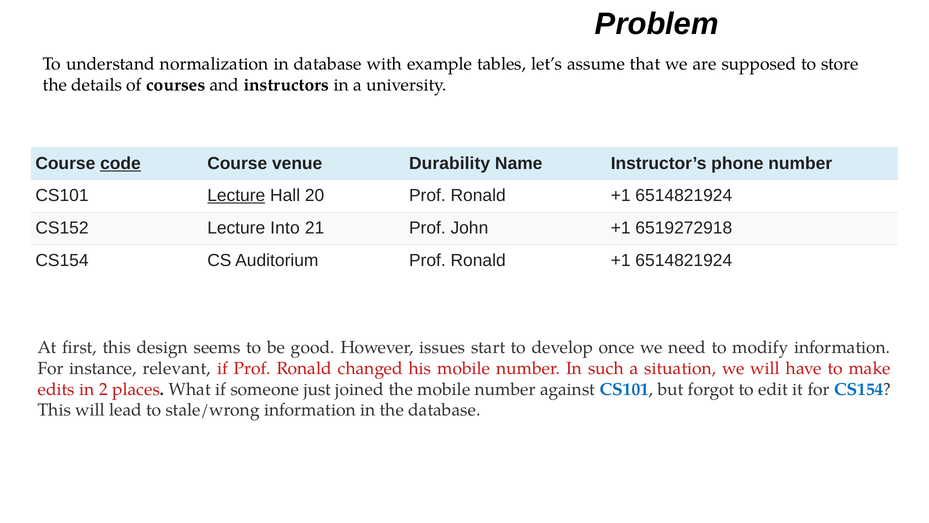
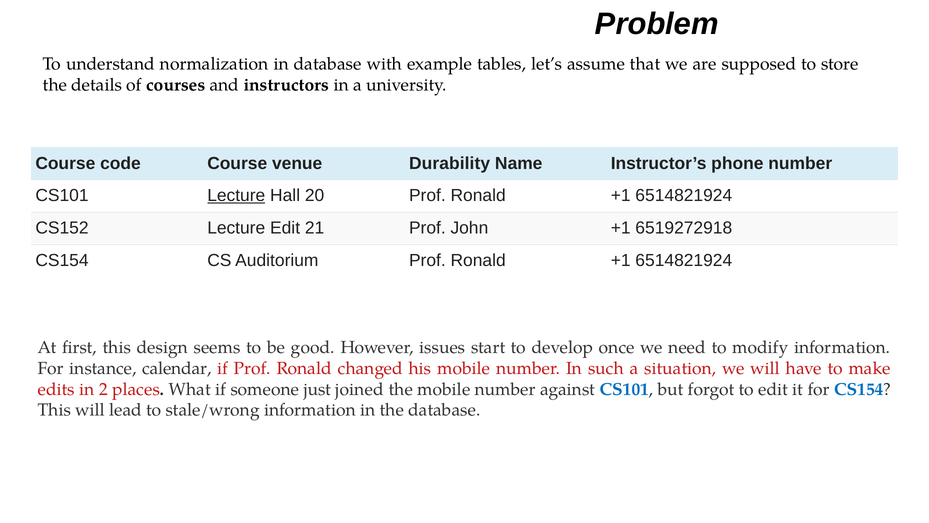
code underline: present -> none (120, 164)
Lecture Into: Into -> Edit (285, 228)
relevant: relevant -> calendar (177, 368)
